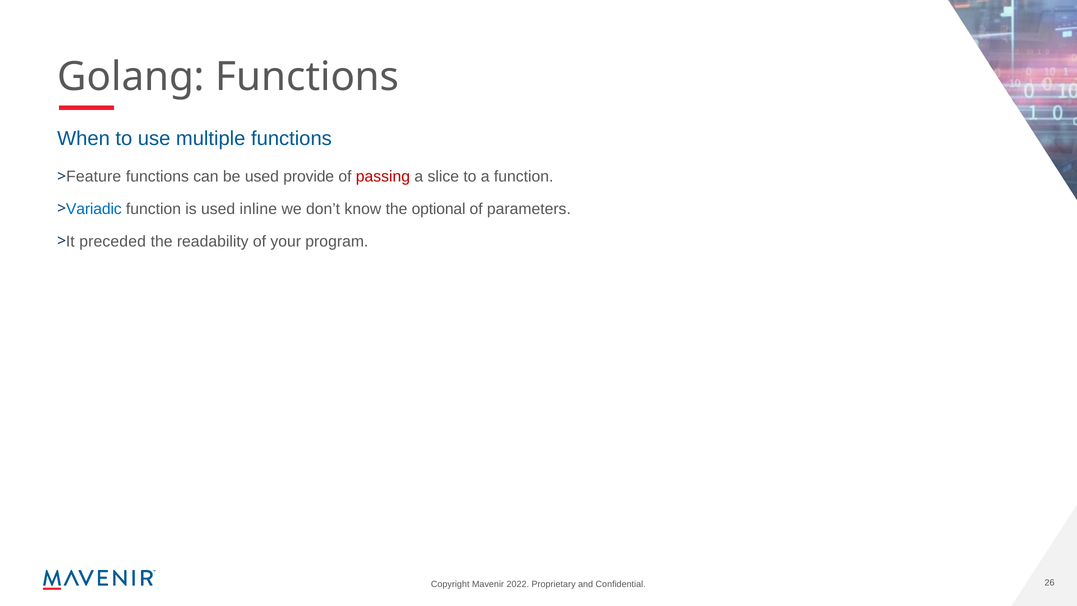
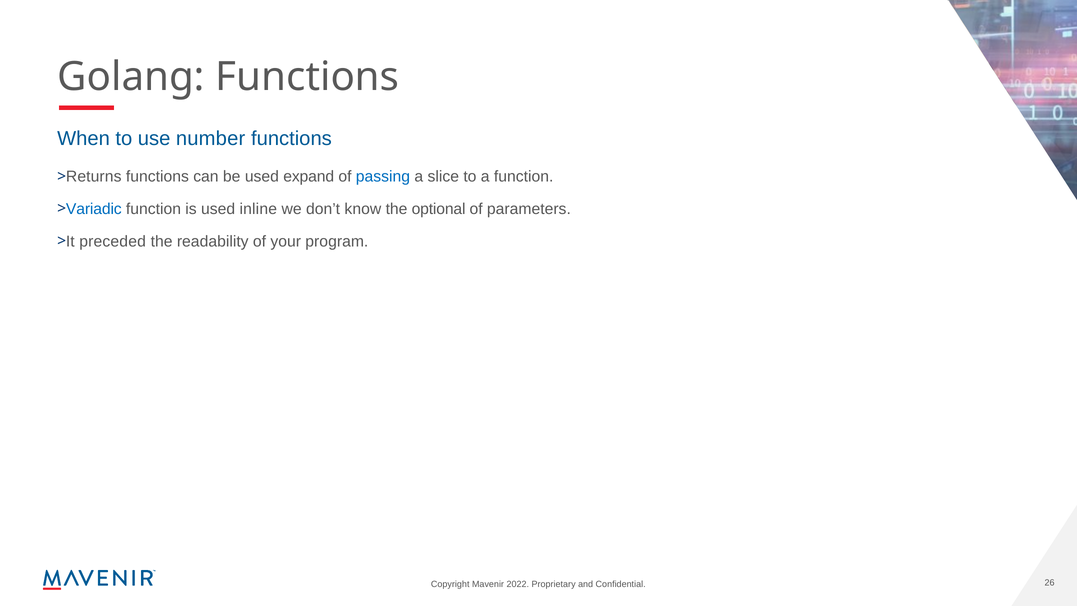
multiple: multiple -> number (211, 138)
Feature: Feature -> Returns (94, 177)
provide: provide -> expand (309, 177)
passing colour: red -> blue (383, 177)
